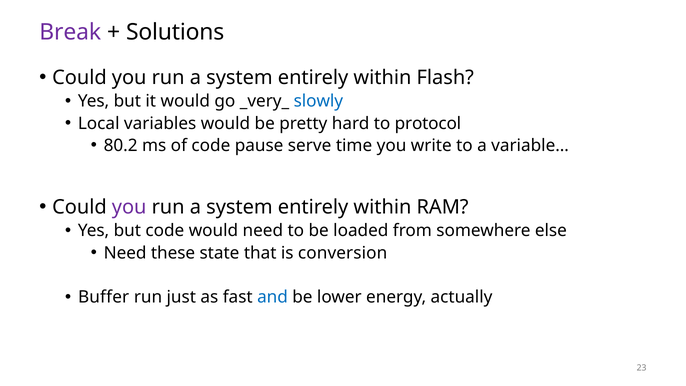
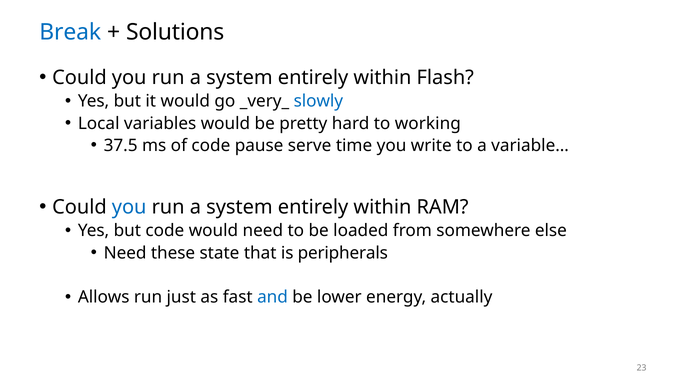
Break colour: purple -> blue (70, 32)
protocol: protocol -> working (428, 123)
80.2: 80.2 -> 37.5 (121, 145)
you colour: purple -> blue (129, 207)
conversion: conversion -> peripherals (343, 253)
Buffer: Buffer -> Allows (104, 297)
